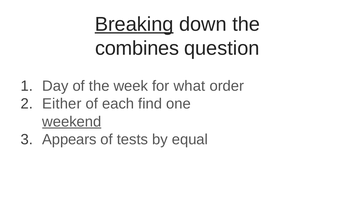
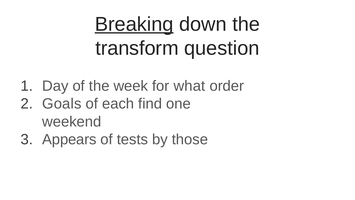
combines: combines -> transform (137, 48)
Either: Either -> Goals (62, 104)
weekend underline: present -> none (72, 121)
equal: equal -> those (190, 139)
